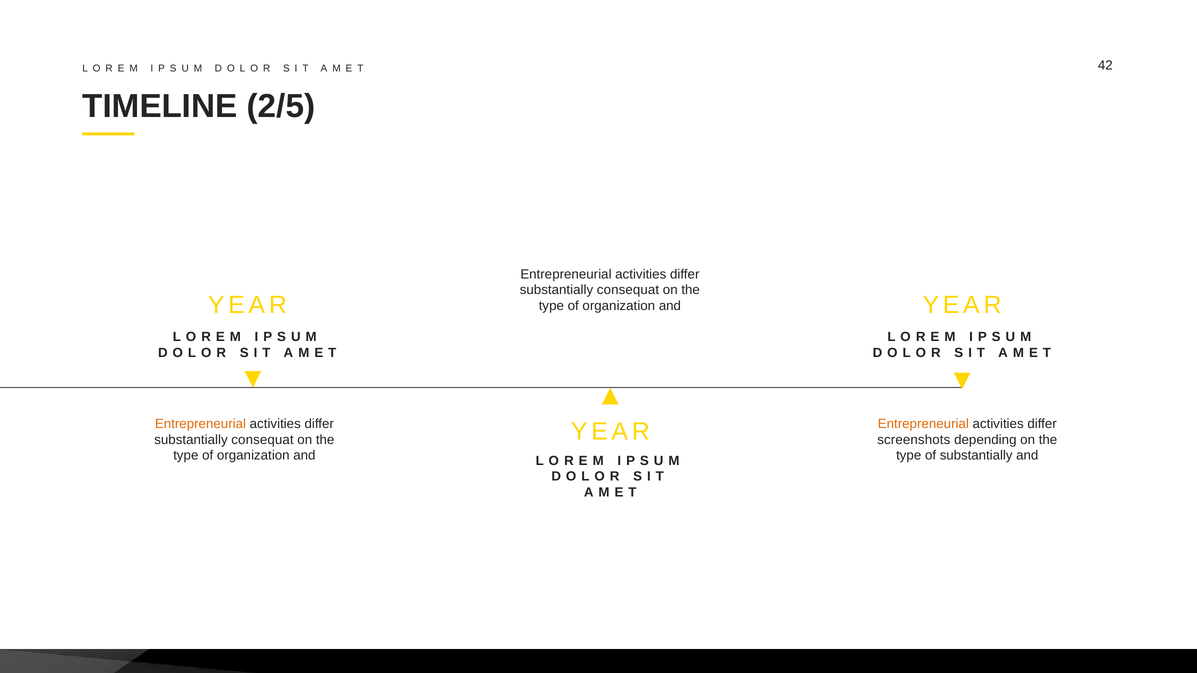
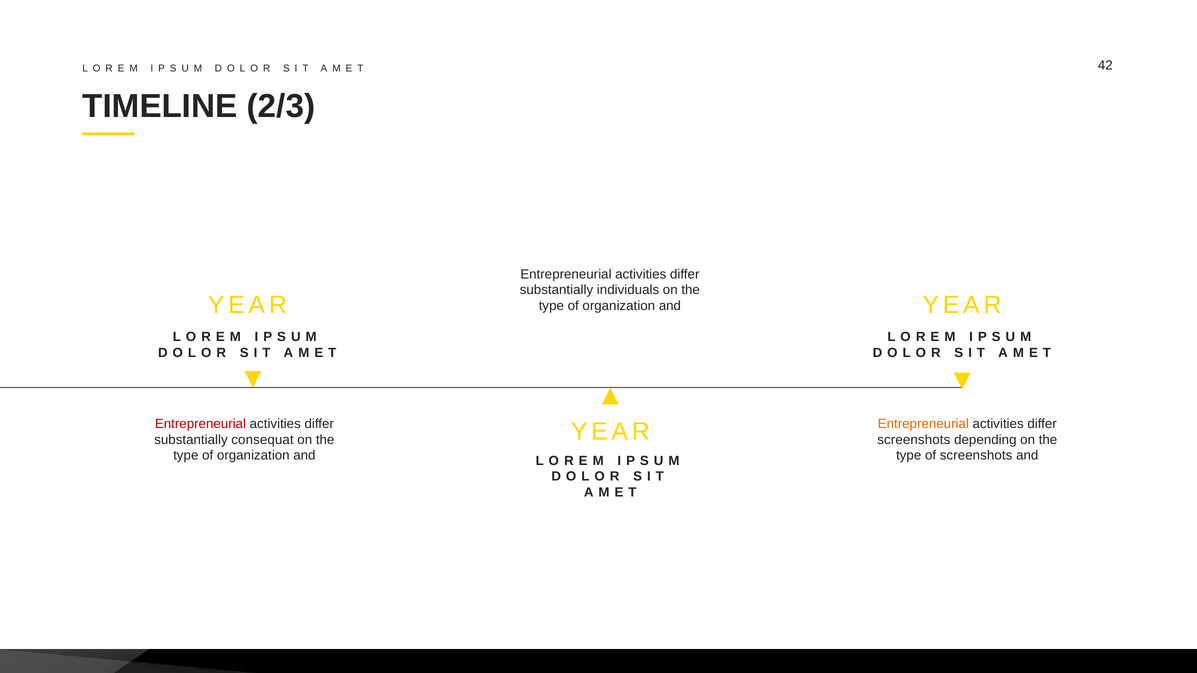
2/5: 2/5 -> 2/3 (281, 107)
consequat: consequat -> individuals (628, 290)
Entrepreneurial colour: orange -> red (200, 424)
of substantially: substantially -> screenshots (976, 456)
